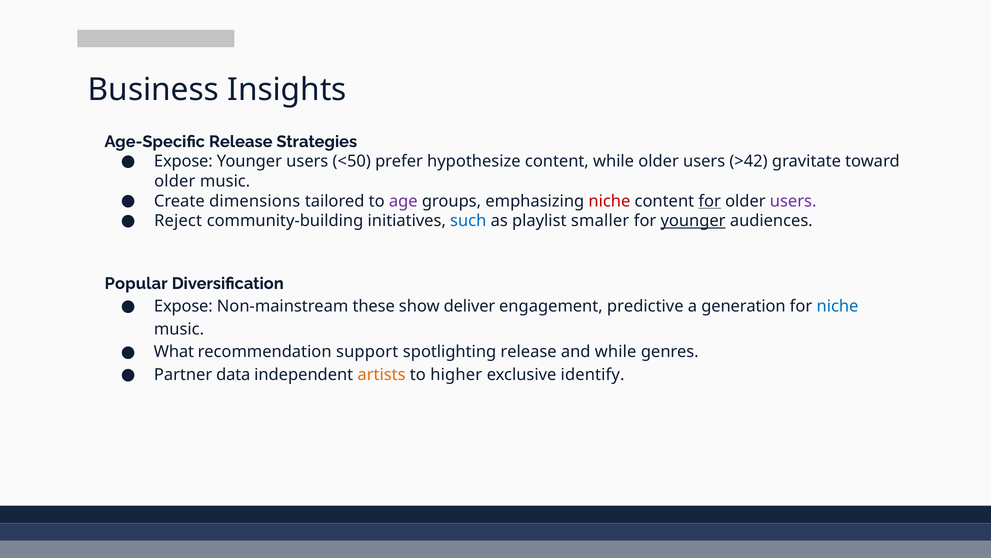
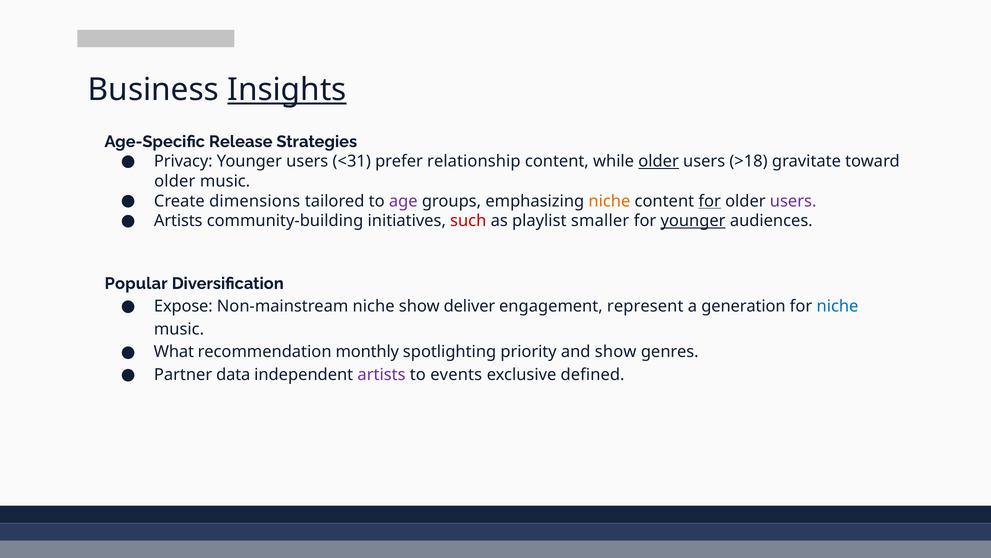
Insights underline: none -> present (287, 90)
Expose: Expose -> Privacy (183, 161)
<50: <50 -> <31 (352, 161)
hypothesize: hypothesize -> relationship (474, 161)
older underline: none -> present (659, 161)
>42: >42 -> >18 (749, 161)
niche colour: red -> orange (609, 201)
Reject: Reject -> Artists (178, 221)
such colour: blue -> red (468, 221)
Non-mainstream these: these -> niche (374, 306)
predictive: predictive -> represent (645, 306)
support: support -> monthly (367, 352)
spotlighting release: release -> priority (529, 352)
and while: while -> show (616, 352)
artists colour: orange -> purple (382, 374)
higher: higher -> events (456, 374)
identify: identify -> defined (593, 374)
